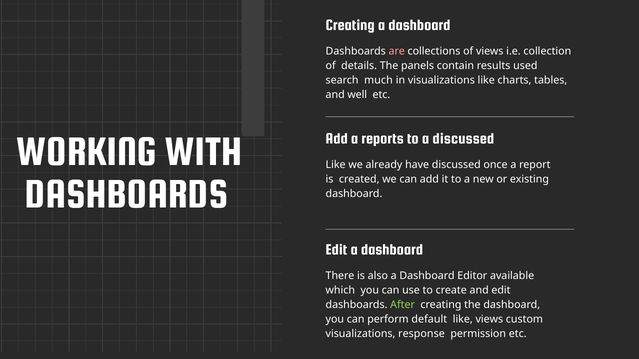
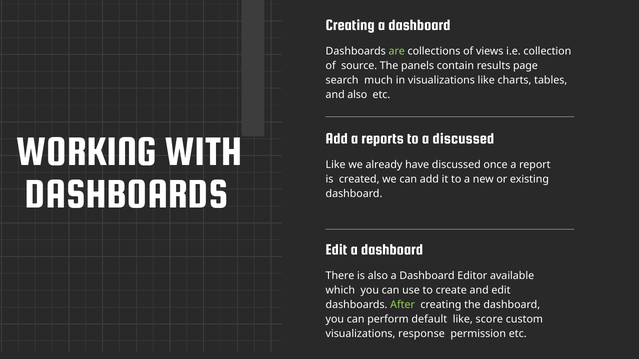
are colour: pink -> light green (397, 51)
details: details -> source (359, 66)
used: used -> page (525, 66)
and well: well -> also (357, 95)
like views: views -> score (489, 320)
